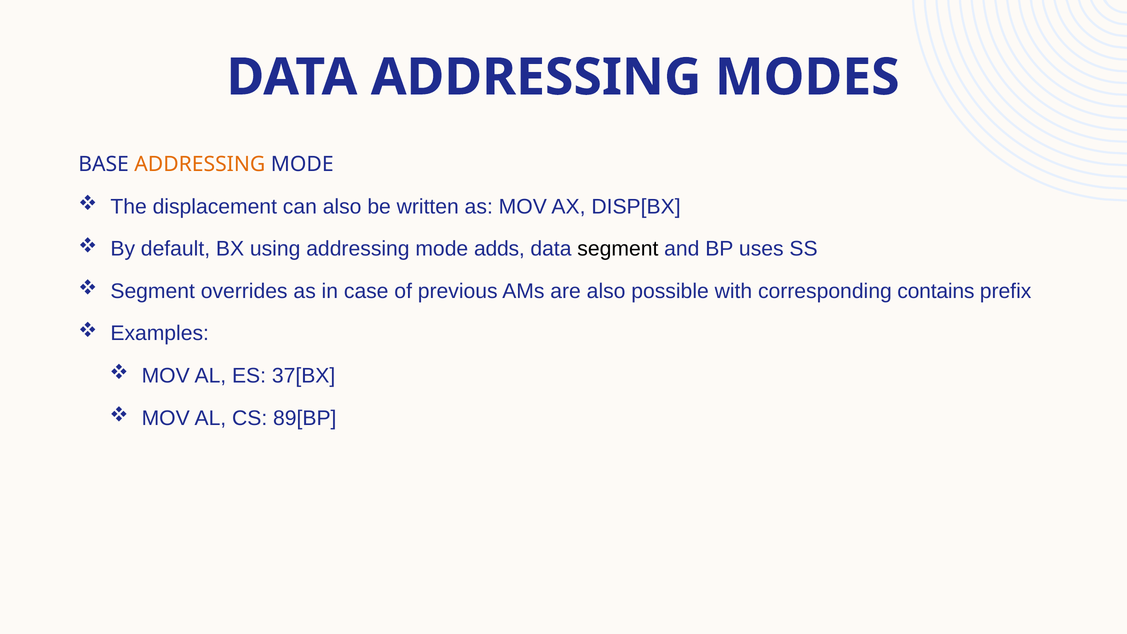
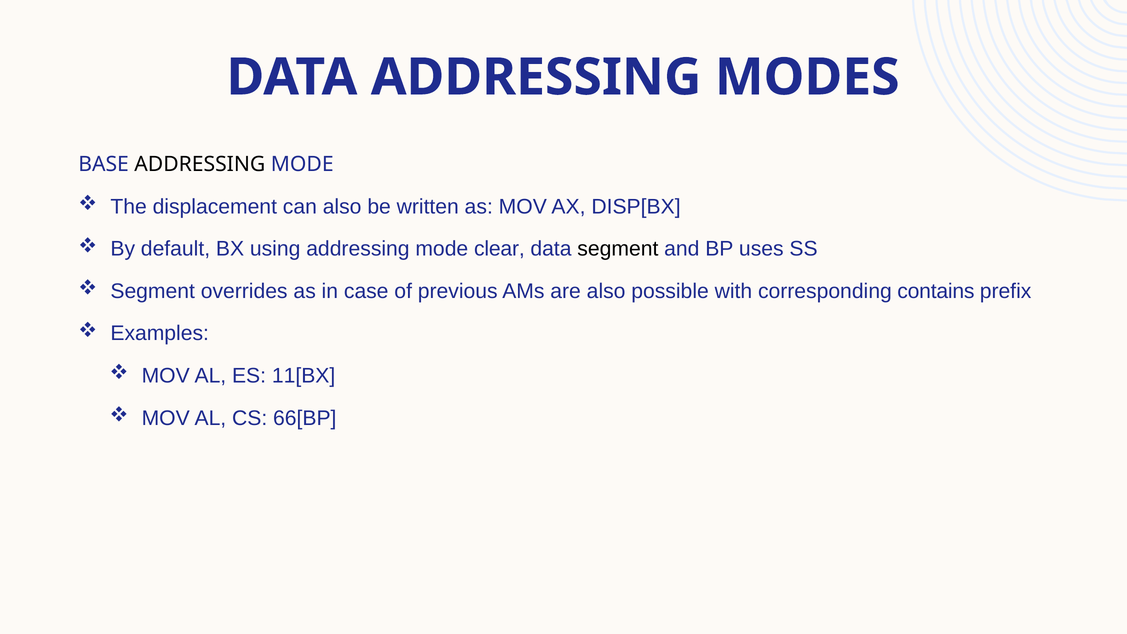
ADDRESSING colour: orange -> black (200, 164)
adds: adds -> clear (499, 249)
37[BX: 37[BX -> 11[BX (304, 376)
89[BP: 89[BP -> 66[BP (305, 418)
